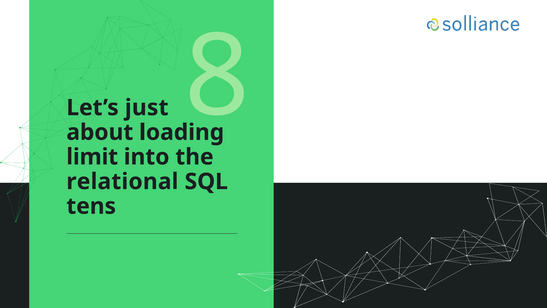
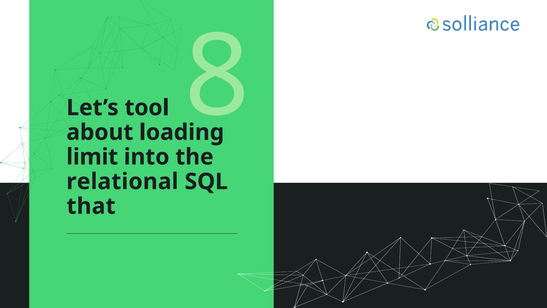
just: just -> tool (147, 108)
tens: tens -> that (91, 206)
